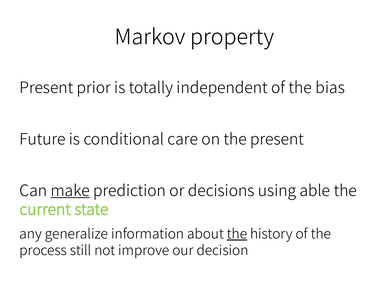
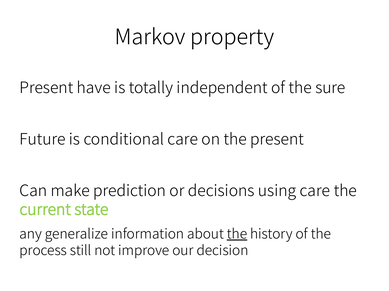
prior: prior -> have (94, 88)
bias: bias -> sure (330, 88)
make underline: present -> none (70, 191)
using able: able -> care (315, 191)
